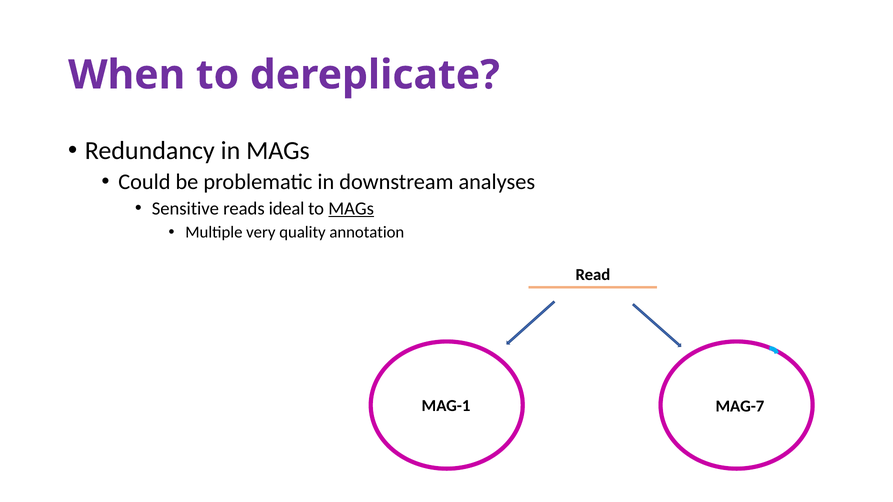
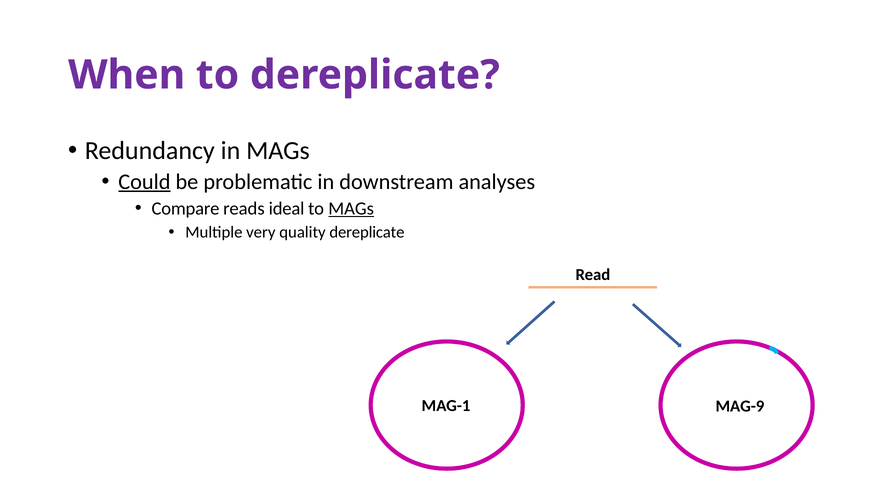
Could underline: none -> present (144, 182)
Sensitive: Sensitive -> Compare (185, 209)
quality annotation: annotation -> dereplicate (367, 232)
MAG-7: MAG-7 -> MAG-9 (740, 406)
